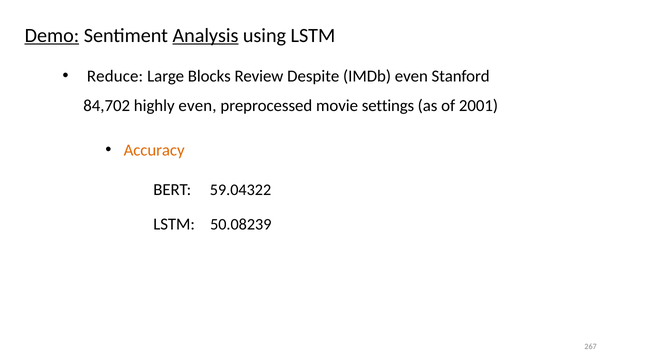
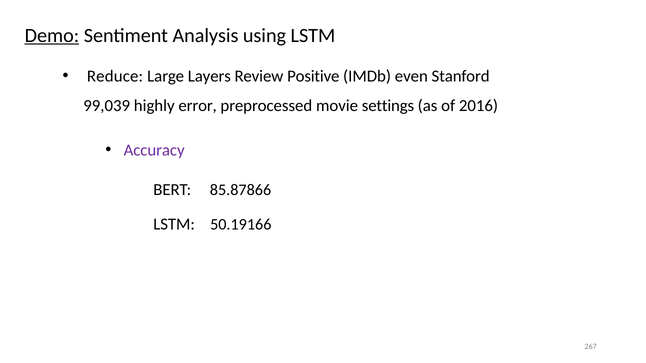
Analysis underline: present -> none (206, 35)
Blocks: Blocks -> Layers (209, 76)
Despite: Despite -> Positive (313, 76)
84,702: 84,702 -> 99,039 (107, 106)
highly even: even -> error (198, 106)
2001: 2001 -> 2016 (479, 106)
Accuracy colour: orange -> purple (154, 151)
59.04322: 59.04322 -> 85.87866 (240, 190)
50.08239: 50.08239 -> 50.19166 (241, 225)
